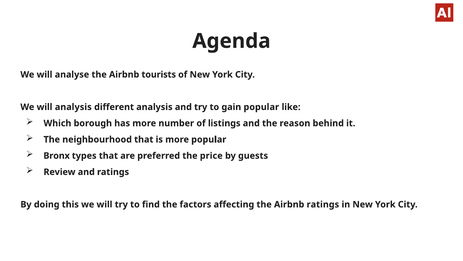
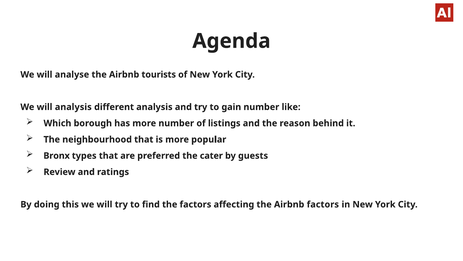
gain popular: popular -> number (261, 107)
price: price -> cater (211, 155)
Airbnb ratings: ratings -> factors (323, 204)
